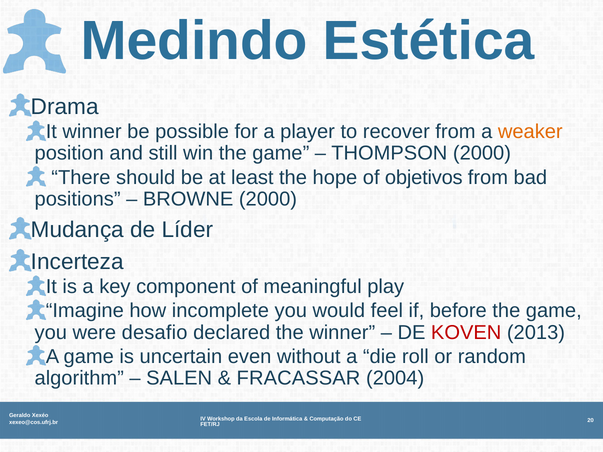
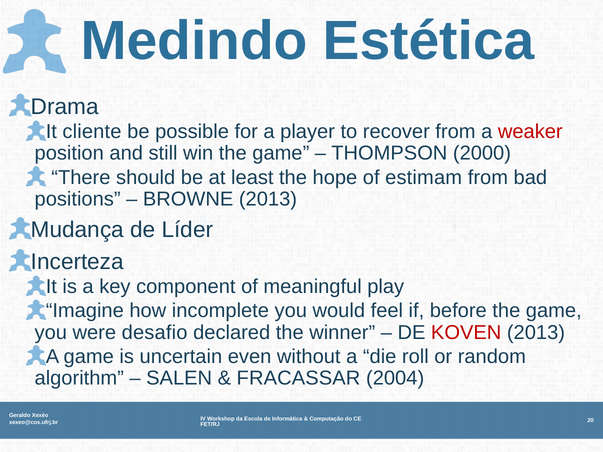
It winner: winner -> cliente (92, 132)
weaker colour: orange -> red (530, 132)
objetivos: objetivos -> estimam (424, 177)
BROWNE 2000: 2000 -> 2013 (268, 199)
